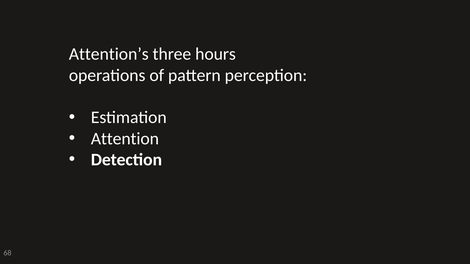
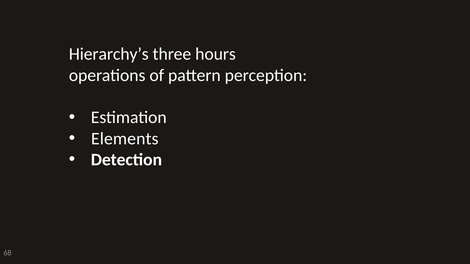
Attention’s: Attention’s -> Hierarchy’s (109, 54)
Attention: Attention -> Elements (125, 139)
